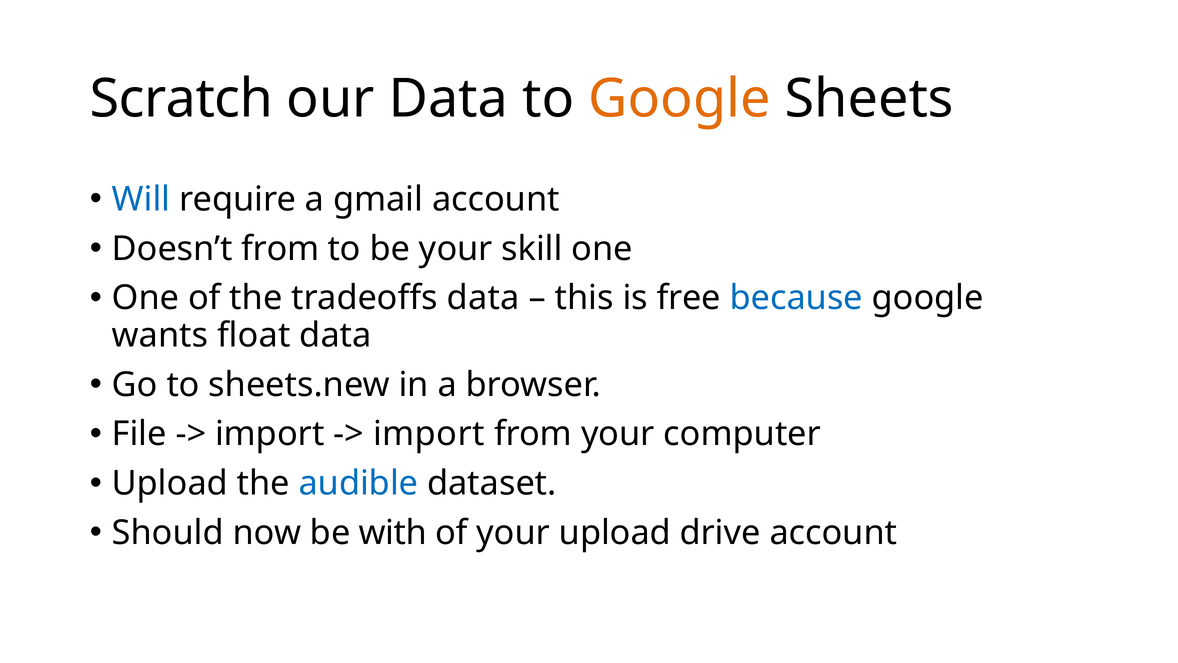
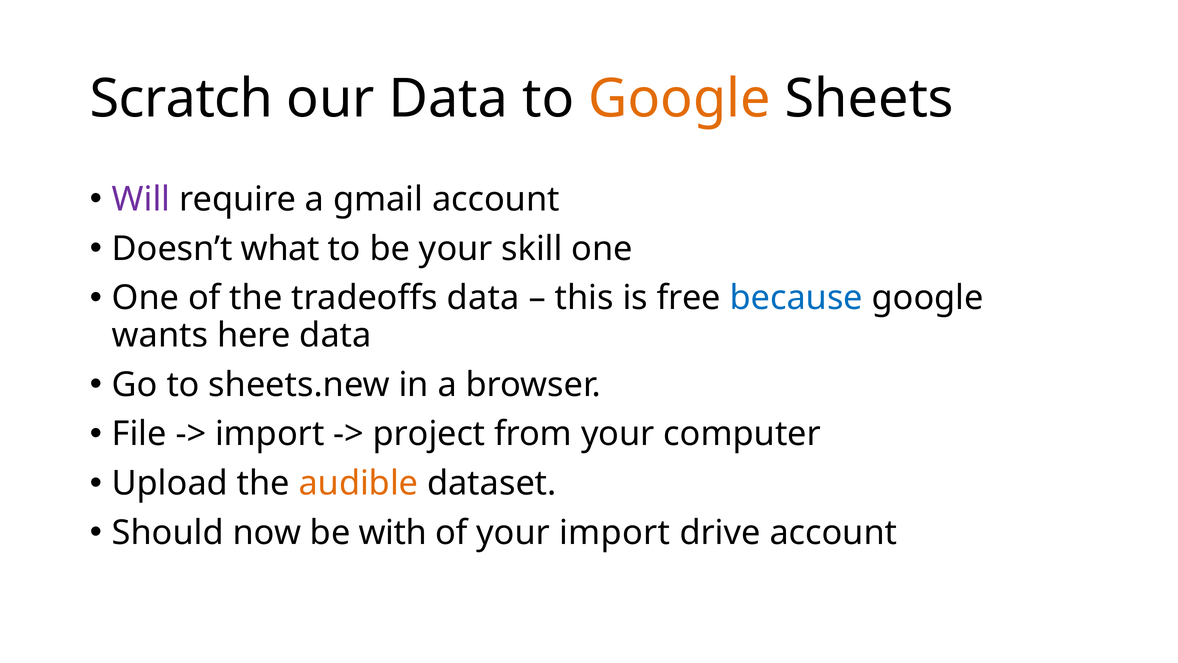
Will colour: blue -> purple (141, 199)
Doesn’t from: from -> what (280, 249)
float: float -> here (254, 335)
import: import -> project (429, 434)
audible colour: blue -> orange (358, 483)
your upload: upload -> import (615, 533)
